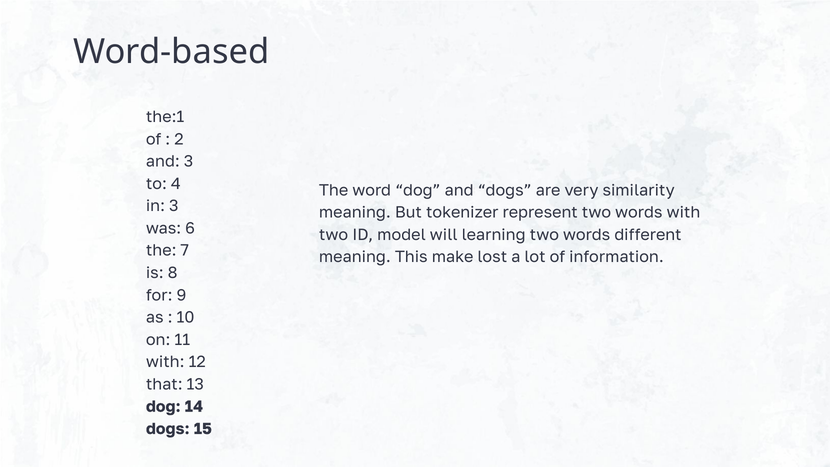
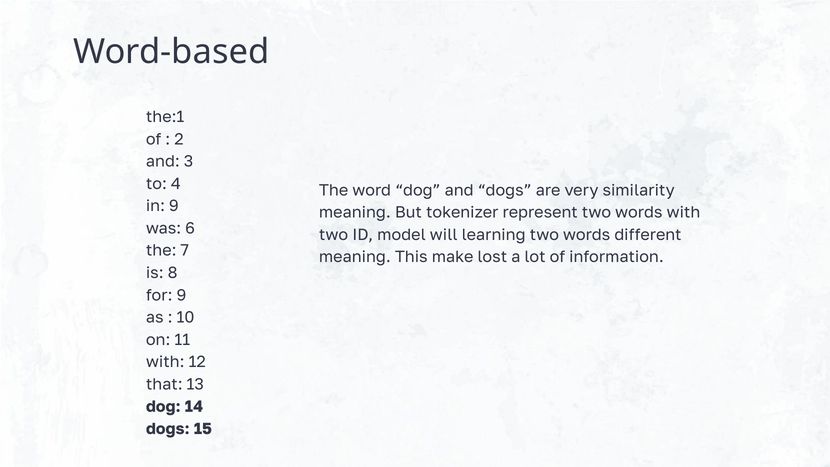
in 3: 3 -> 9 (174, 206)
